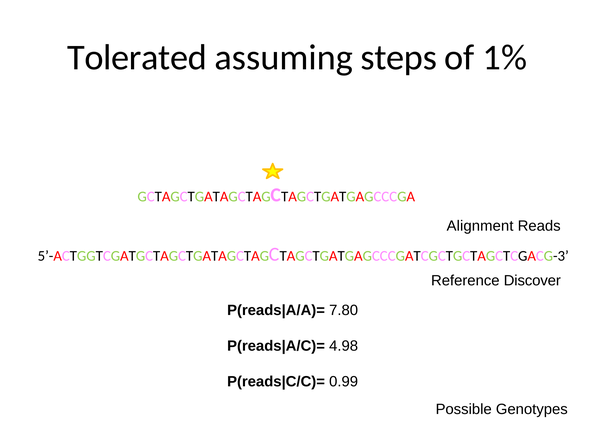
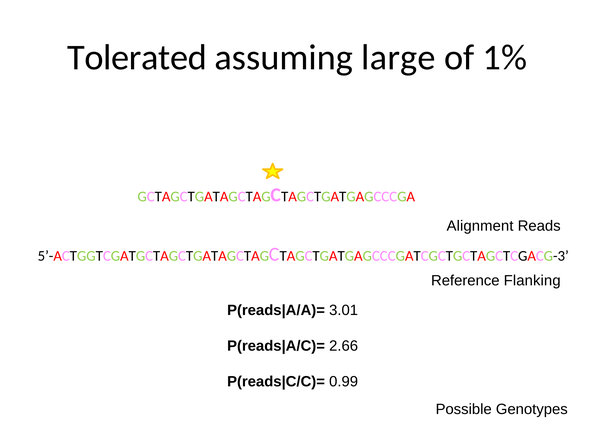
steps: steps -> large (398, 58)
Discover: Discover -> Flanking (532, 281)
7.80: 7.80 -> 3.01 (344, 310)
4.98: 4.98 -> 2.66 (344, 346)
